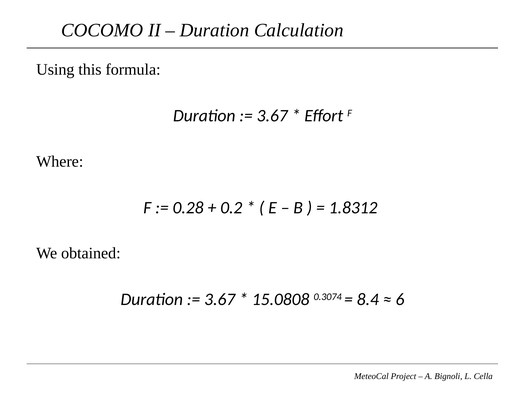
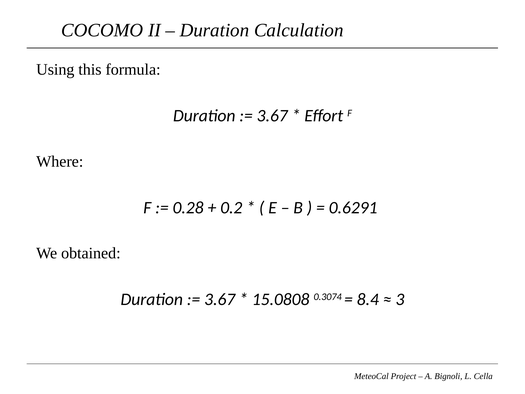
1.8312: 1.8312 -> 0.6291 (353, 208)
6: 6 -> 3 (400, 299)
